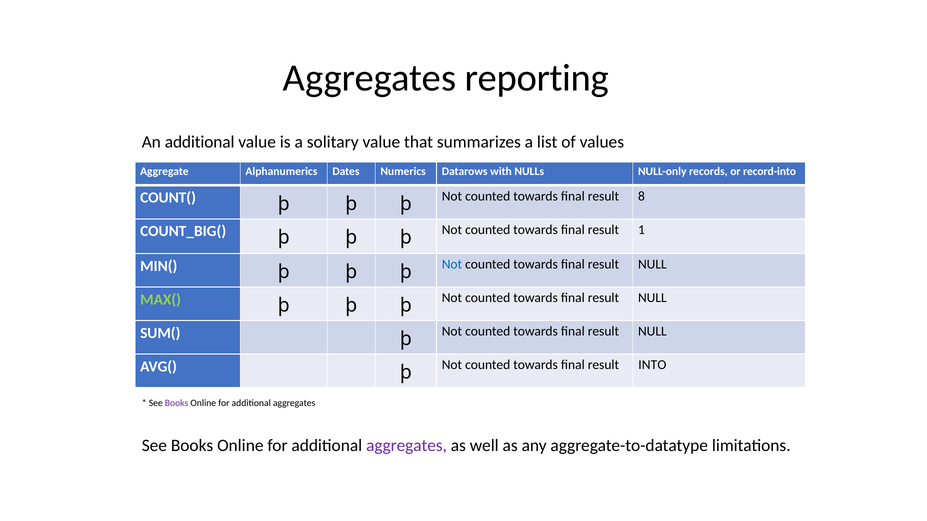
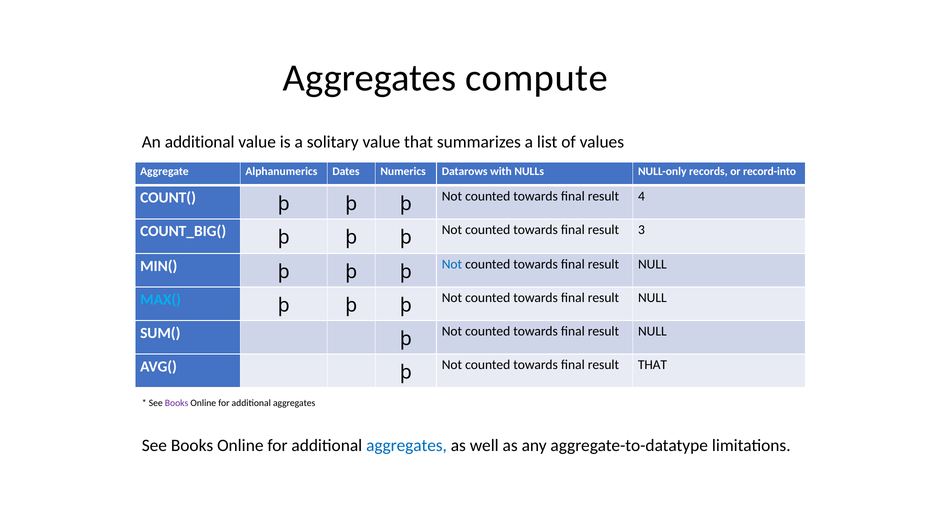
reporting: reporting -> compute (537, 78)
8: 8 -> 4 (641, 196)
1: 1 -> 3 (641, 230)
MAX( colour: light green -> light blue (161, 300)
result INTO: INTO -> THAT (652, 365)
aggregates colour: purple -> blue (407, 446)
